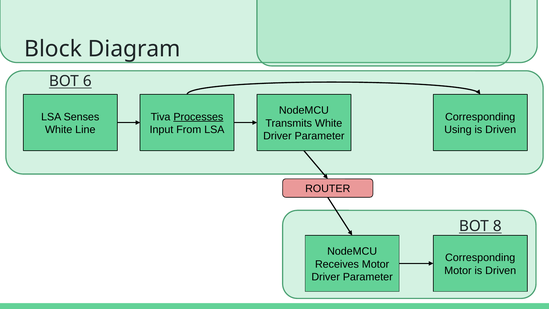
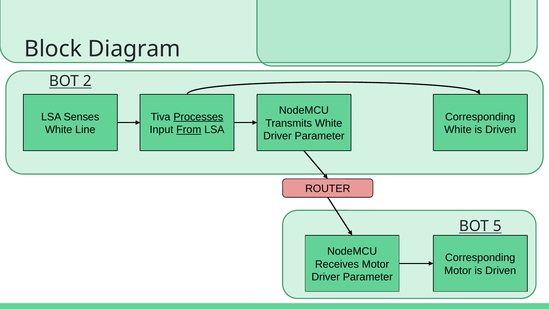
6: 6 -> 2 (87, 81)
From underline: none -> present (189, 130)
Using: Using -> White (458, 130)
8: 8 -> 5 (497, 226)
